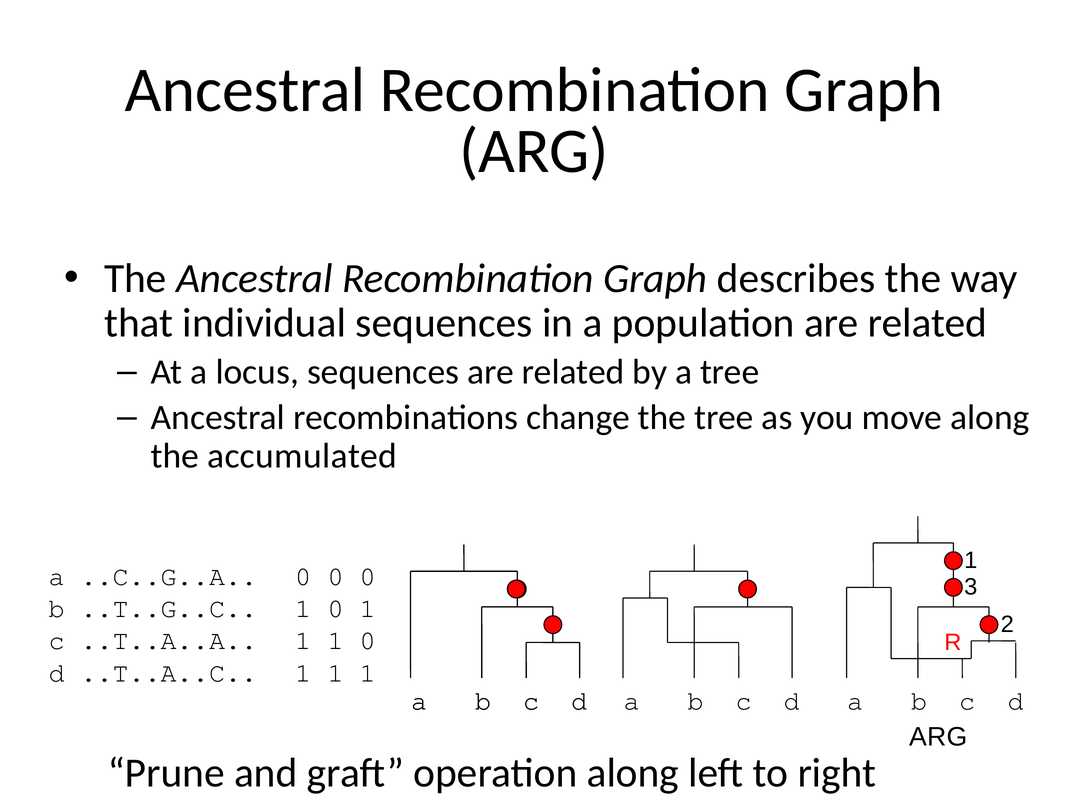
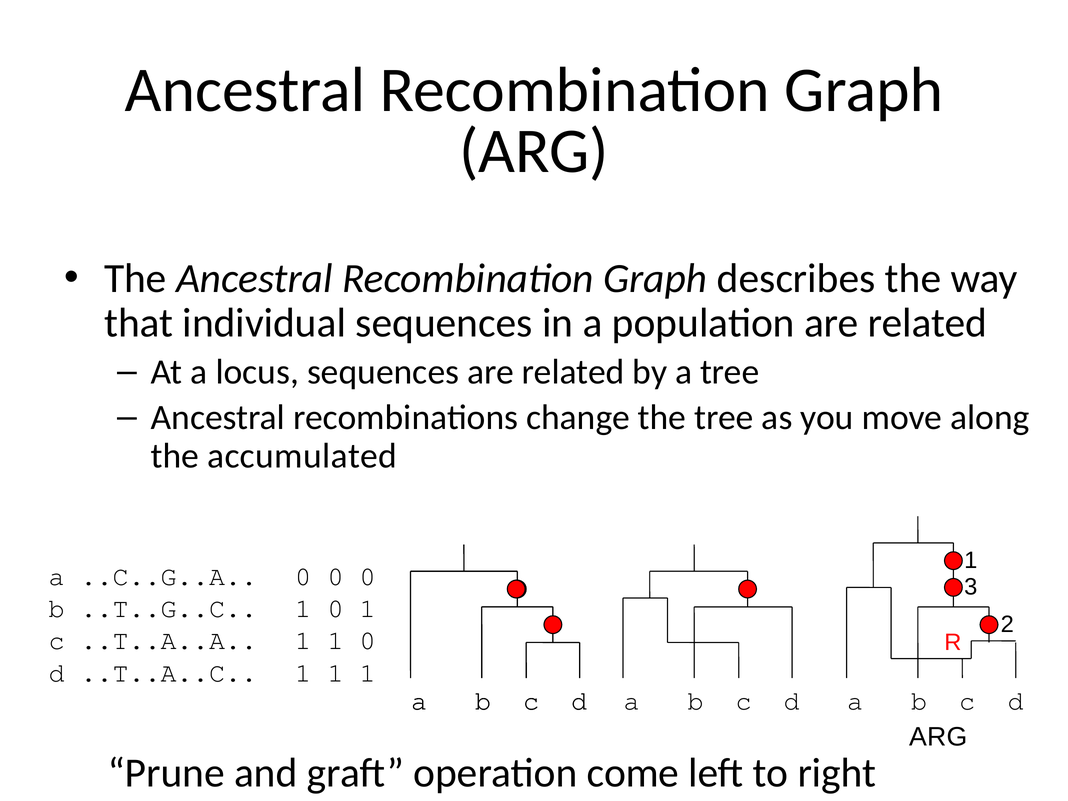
operation along: along -> come (633, 773)
